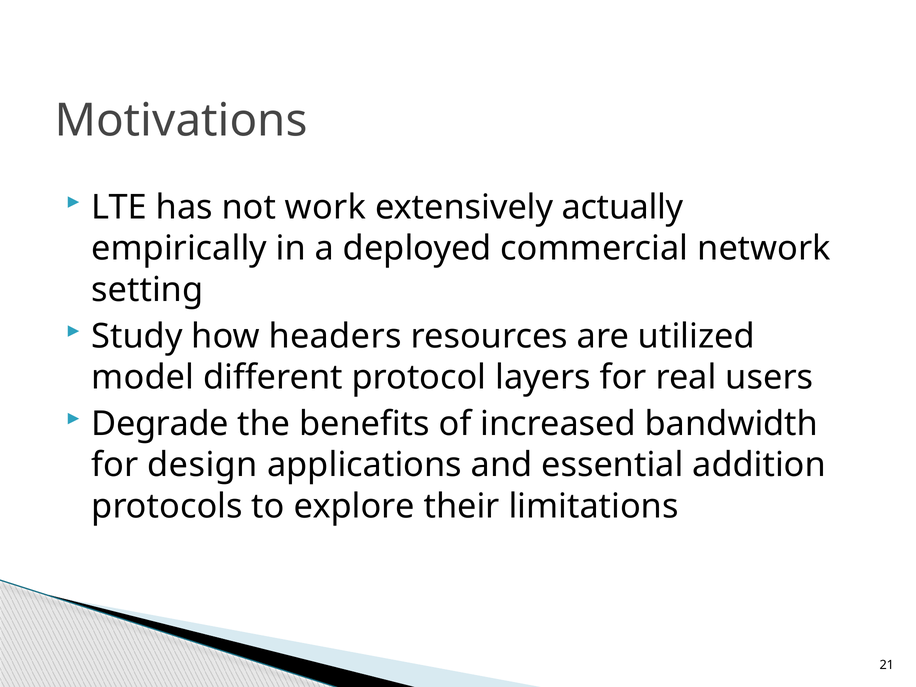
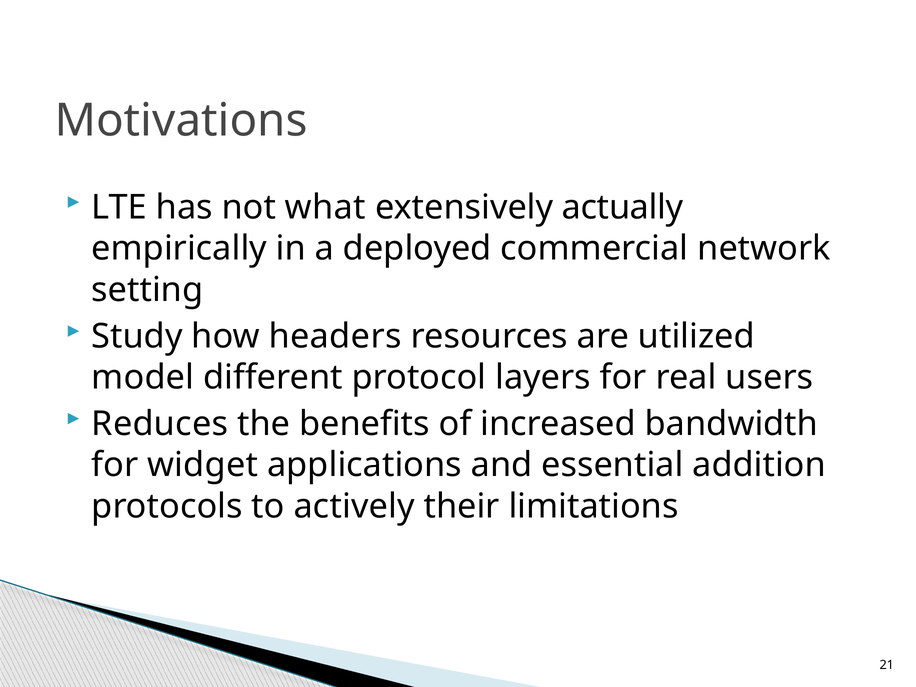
work: work -> what (325, 207)
Degrade: Degrade -> Reduces (160, 424)
design: design -> widget (203, 465)
explore: explore -> actively (354, 506)
